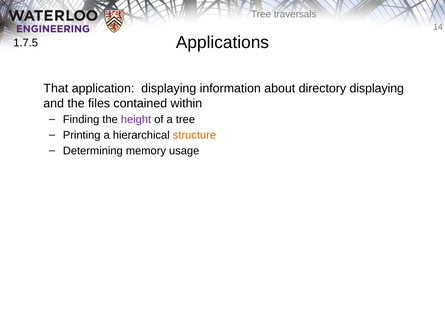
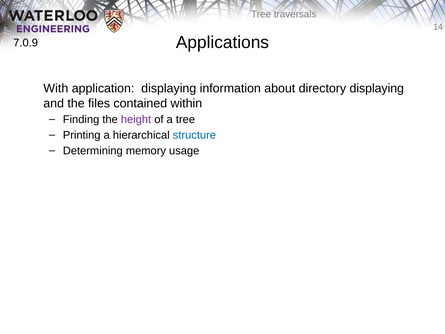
1.7.5: 1.7.5 -> 7.0.9 (26, 43)
That: That -> With (56, 88)
structure colour: orange -> blue (194, 135)
